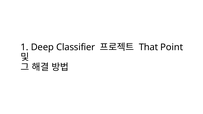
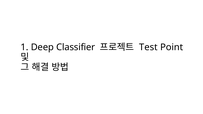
That: That -> Test (148, 47)
